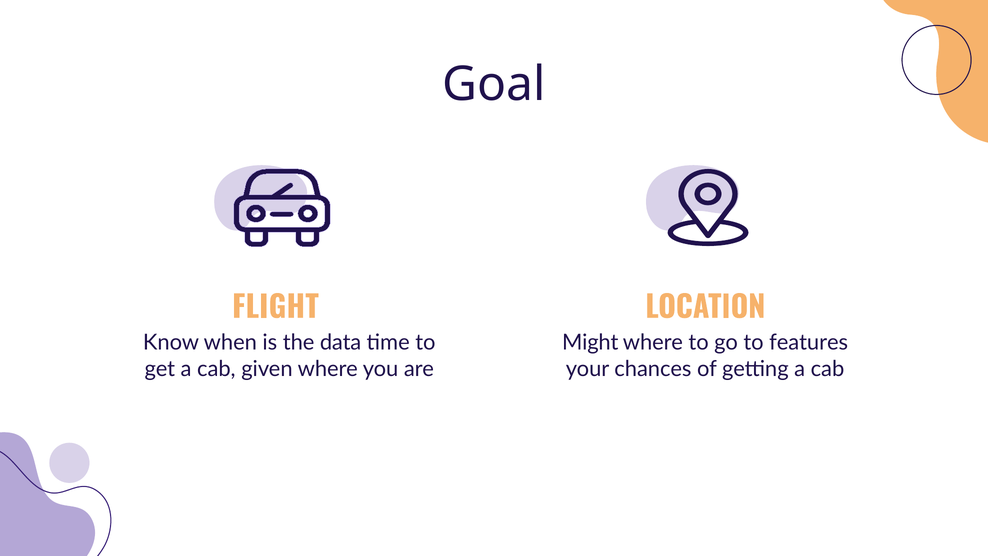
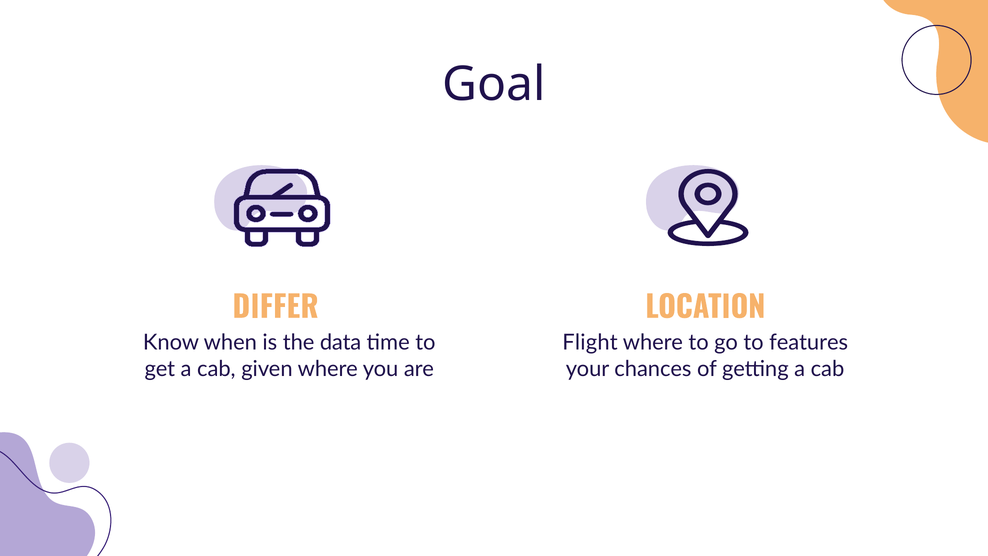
FLIGHT: FLIGHT -> DIFFER (276, 308)
Might: Might -> Flight (590, 342)
